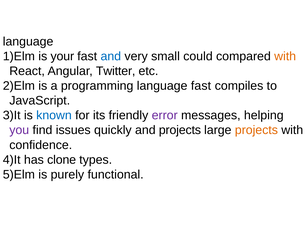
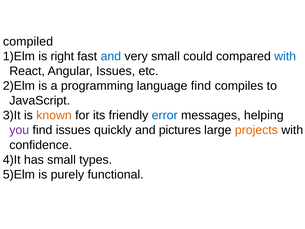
language: language -> compiled (28, 41)
your: your -> right (62, 56)
with colour: orange -> blue (285, 56)
Angular Twitter: Twitter -> Issues (116, 71)
language fast: fast -> find (201, 86)
known colour: blue -> orange (54, 115)
error colour: purple -> blue (165, 115)
and projects: projects -> pictures (180, 130)
has clone: clone -> small (62, 160)
